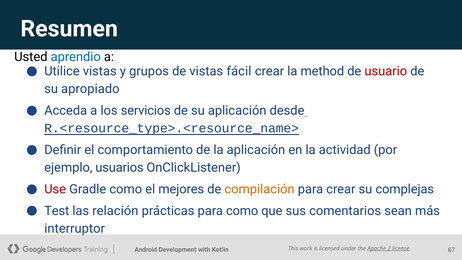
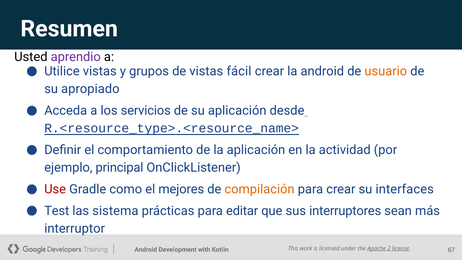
aprendio colour: blue -> purple (76, 57)
la method: method -> android (322, 71)
usuario colour: red -> orange (386, 71)
usuarios: usuarios -> principal (119, 168)
complejas: complejas -> interfaces (405, 189)
relación: relación -> sistema (115, 211)
para como: como -> editar (242, 211)
comentarios: comentarios -> interruptores (345, 211)
